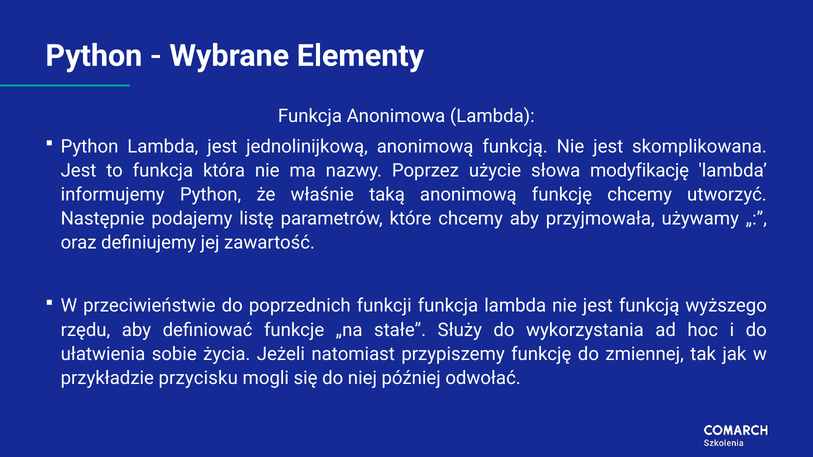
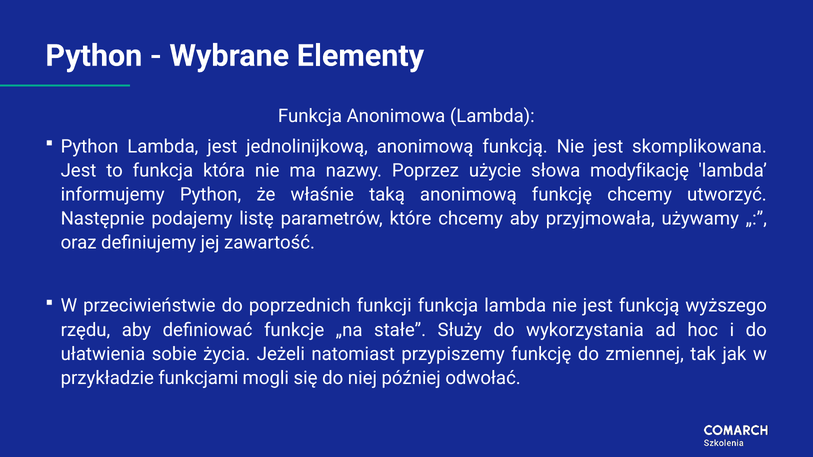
przycisku: przycisku -> funkcjami (198, 378)
